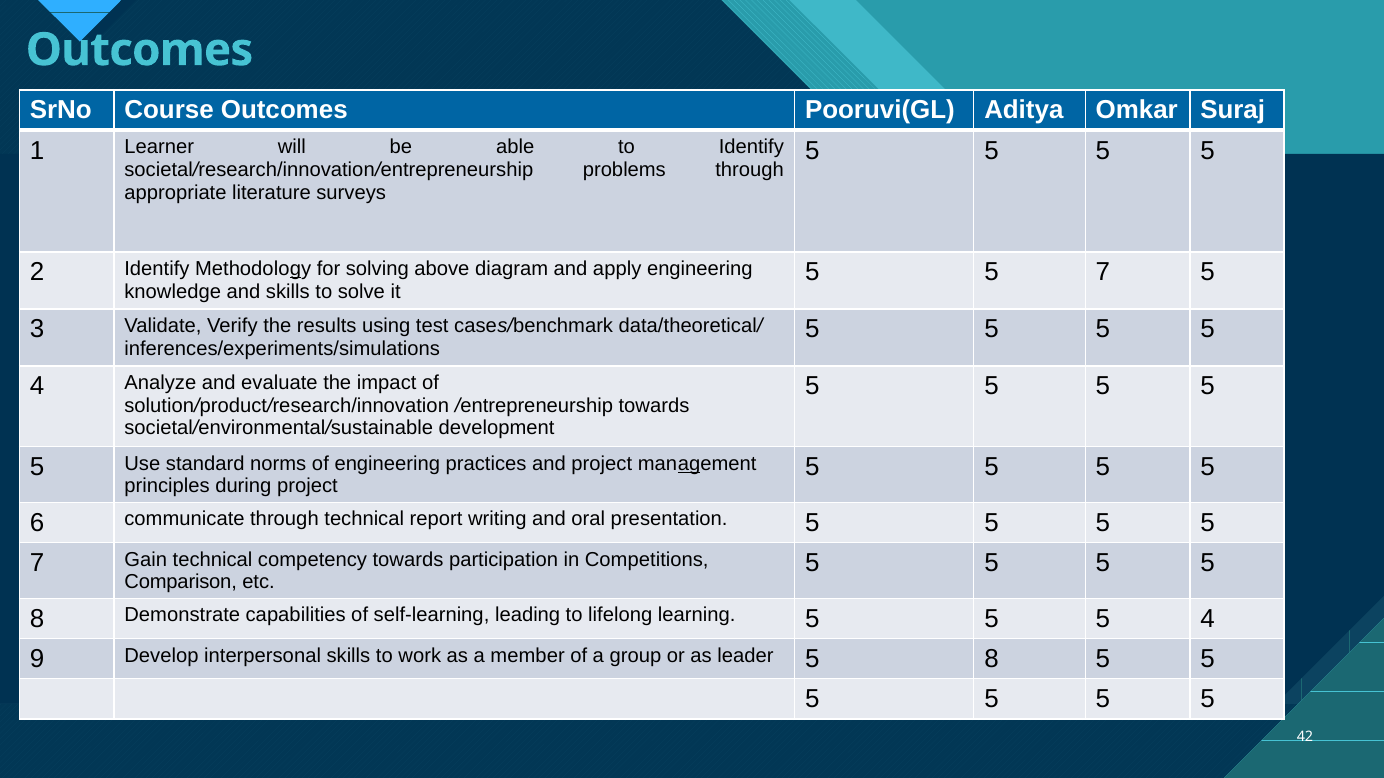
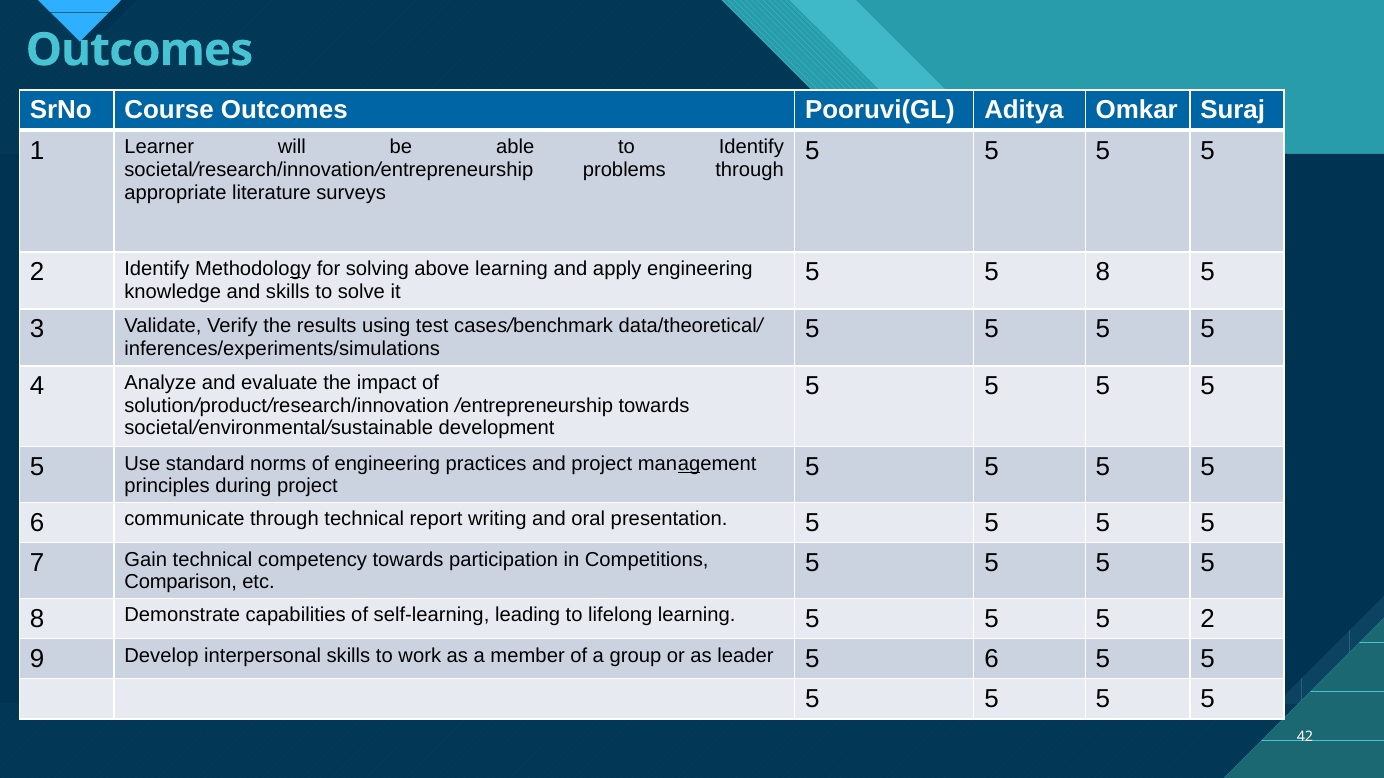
above diagram: diagram -> learning (512, 269)
7: 7 -> 8 (1103, 272)
4: 4 -> 2 (1207, 619)
leader 5 8: 8 -> 6 (991, 659)
